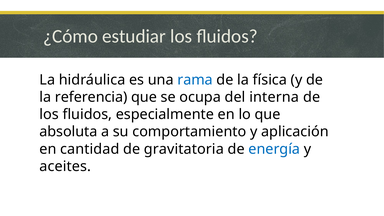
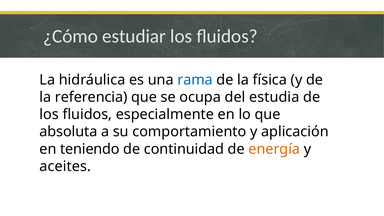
interna: interna -> estudia (274, 97)
cantidad: cantidad -> teniendo (90, 149)
gravitatoria: gravitatoria -> continuidad (184, 149)
energía colour: blue -> orange (274, 149)
